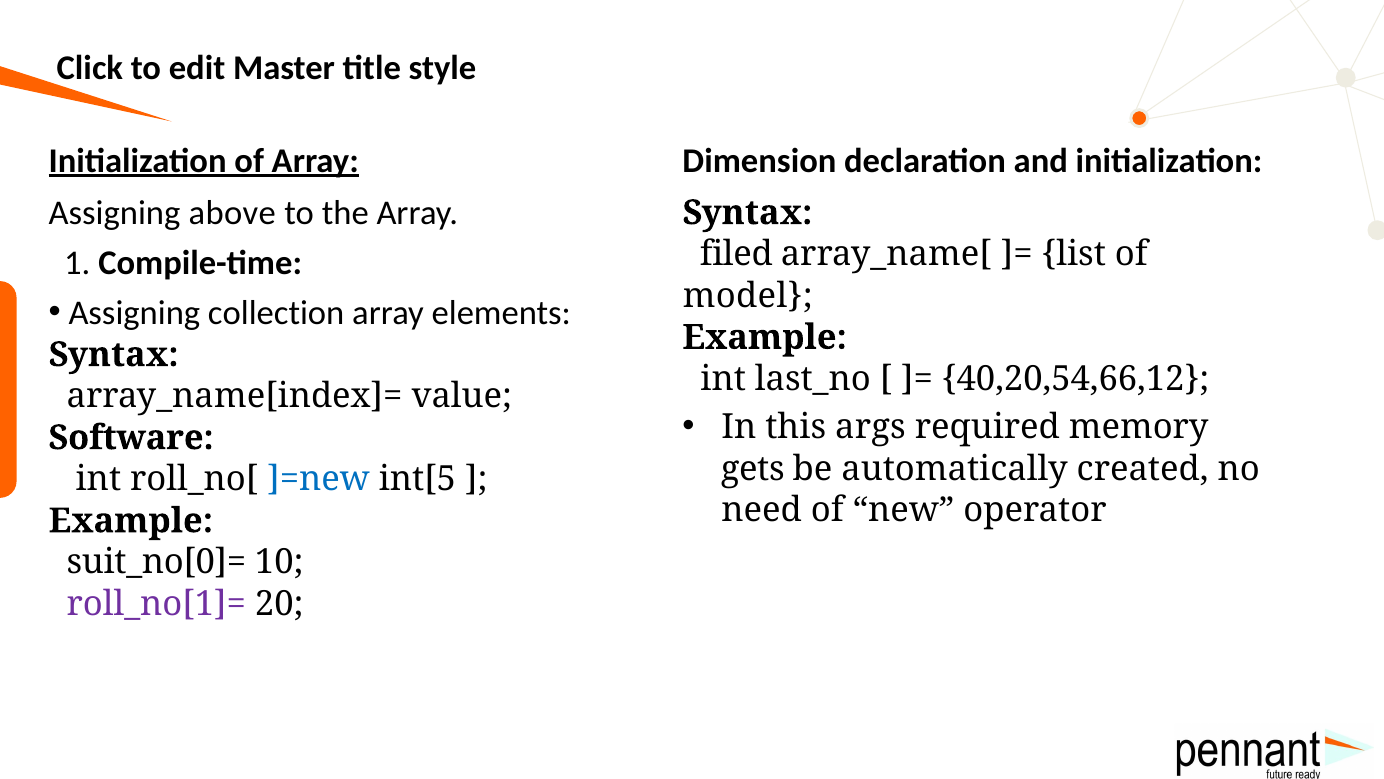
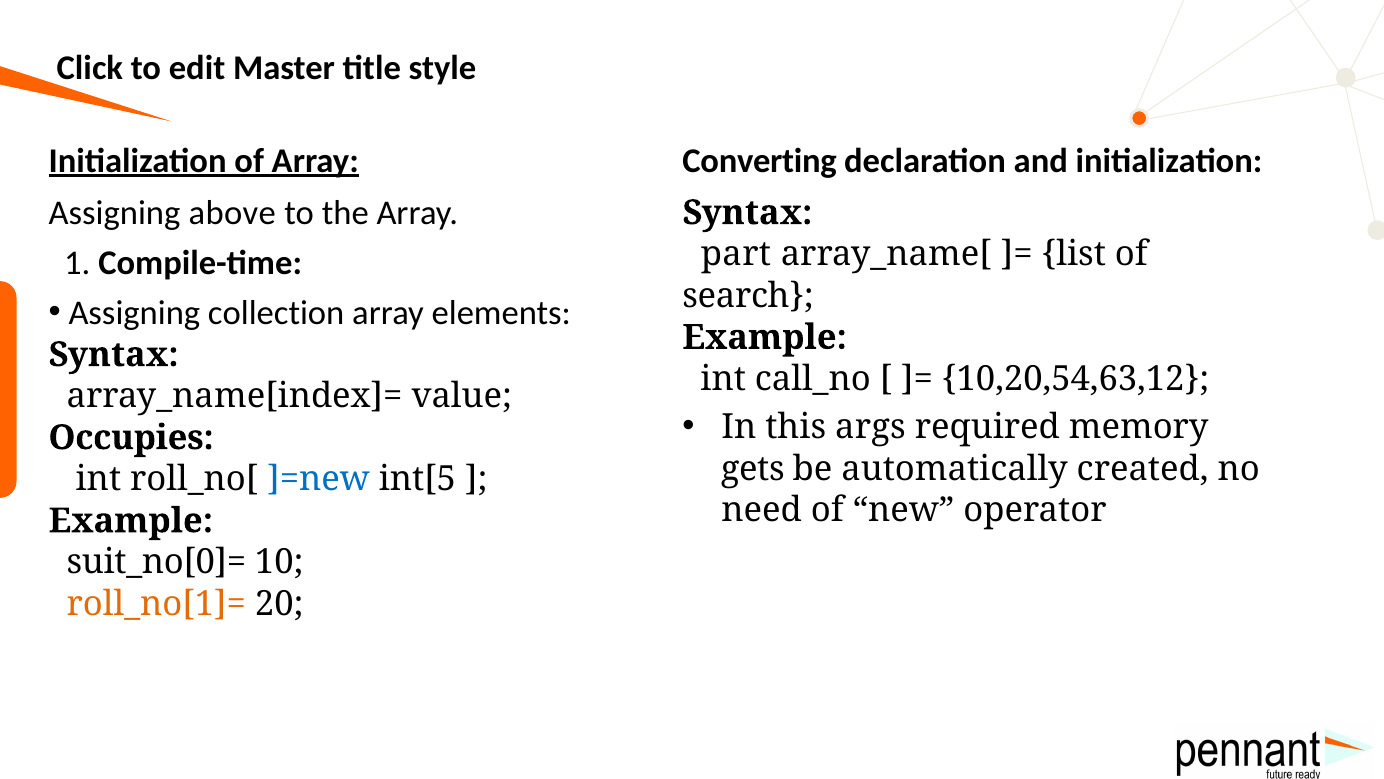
Dimension: Dimension -> Converting (760, 161)
filed: filed -> part (736, 254)
model: model -> search (748, 296)
last_no: last_no -> call_no (813, 379)
40,20,54,66,12: 40,20,54,66,12 -> 10,20,54,63,12 (1076, 379)
Software: Software -> Occupies (131, 437)
roll_no[1]= colour: purple -> orange (156, 604)
